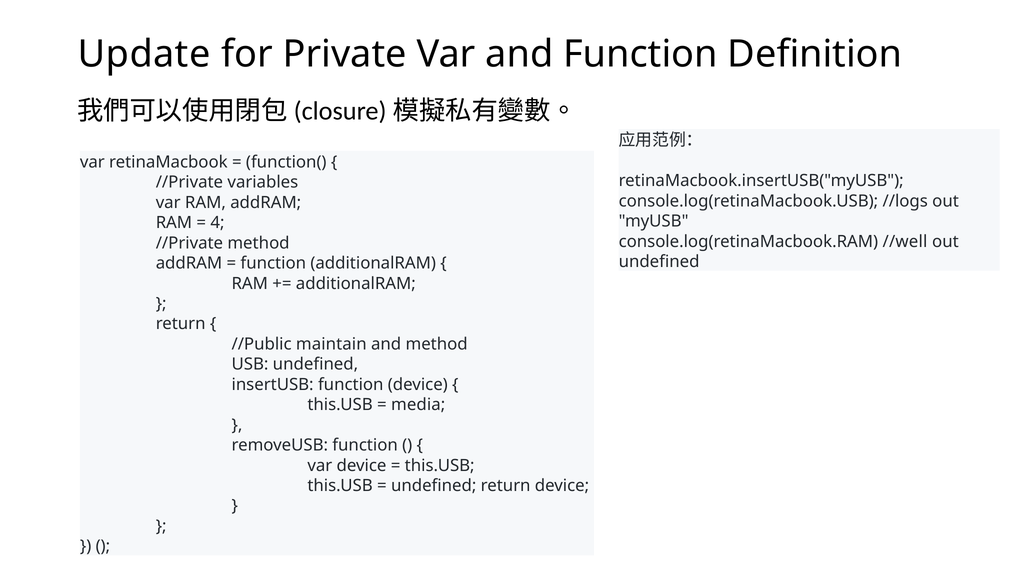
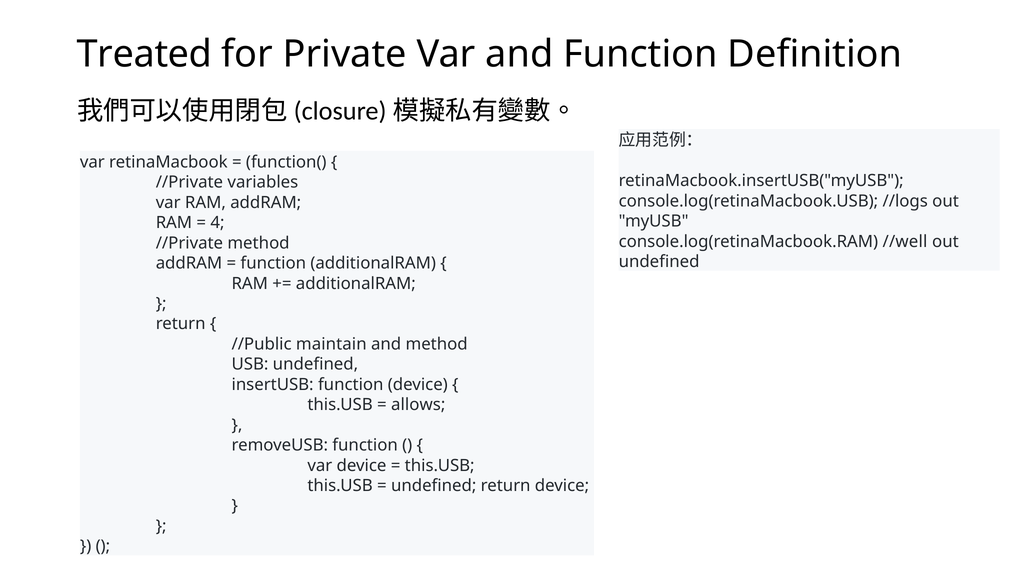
Update: Update -> Treated (145, 54)
media: media -> allows (418, 405)
